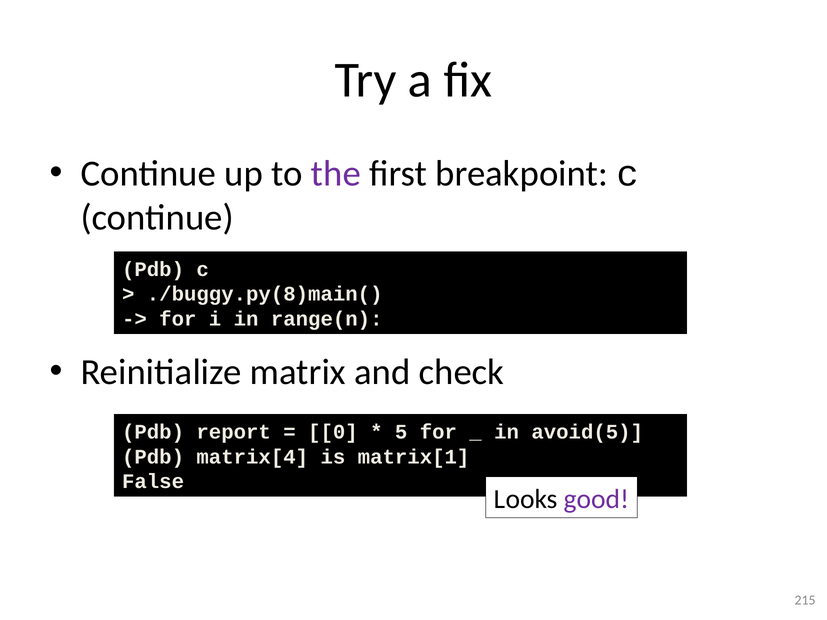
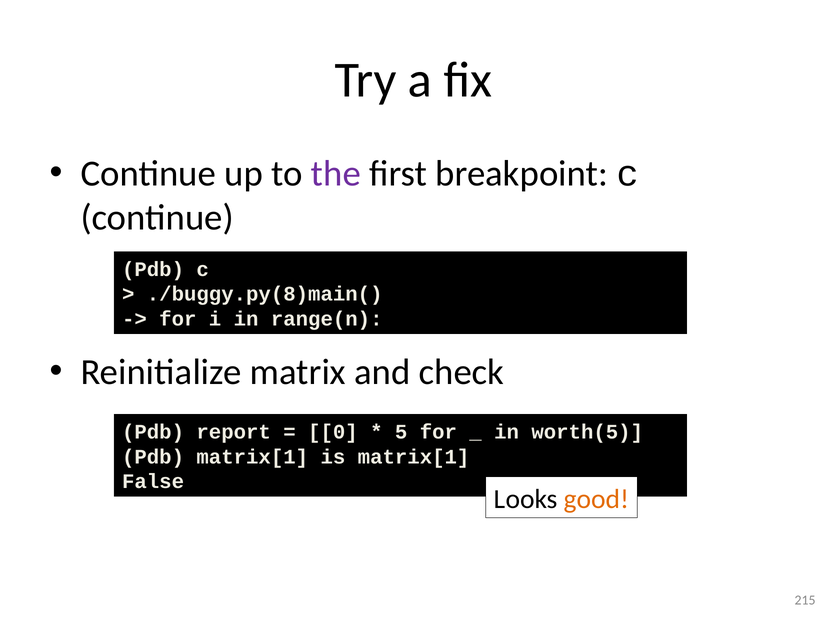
avoid(5: avoid(5 -> worth(5 (587, 432)
Pdb matrix[4: matrix[4 -> matrix[1 (252, 457)
good colour: purple -> orange (596, 499)
